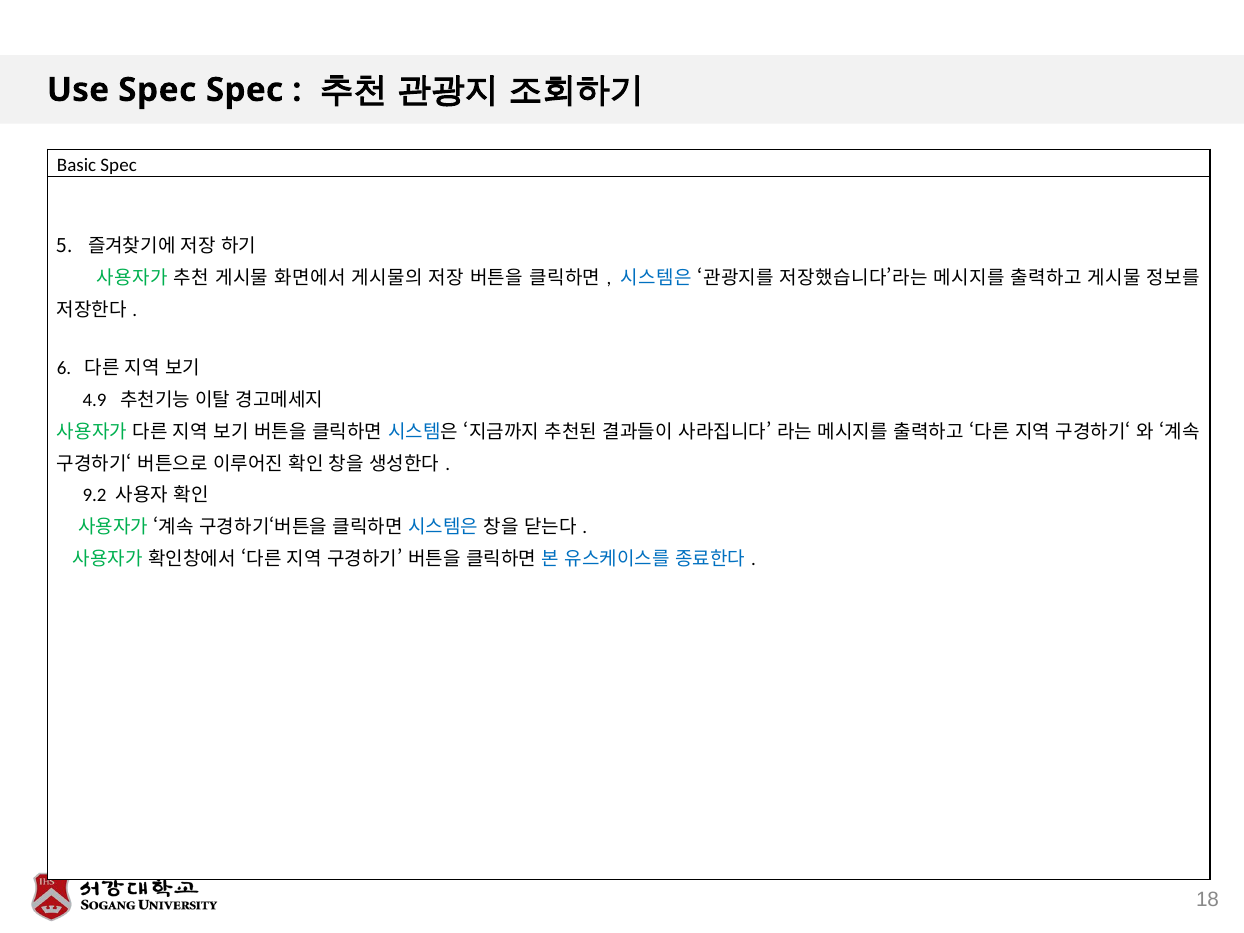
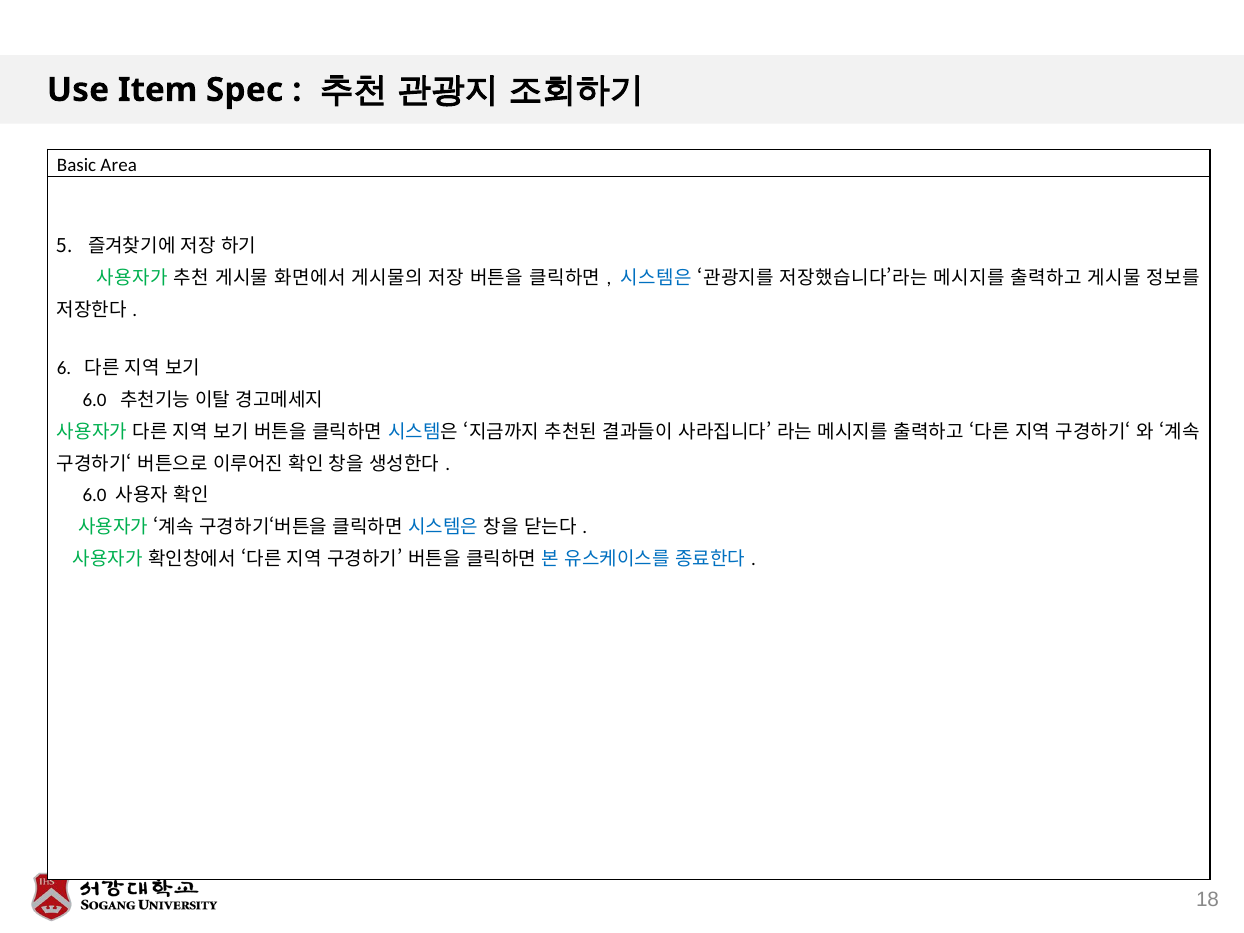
Use Spec: Spec -> Item (158, 90)
Basic Spec: Spec -> Area (119, 165)
4.9: 4.9 -> 6.0 (95, 400)
9.2: 9.2 -> 6.0 (95, 495)
